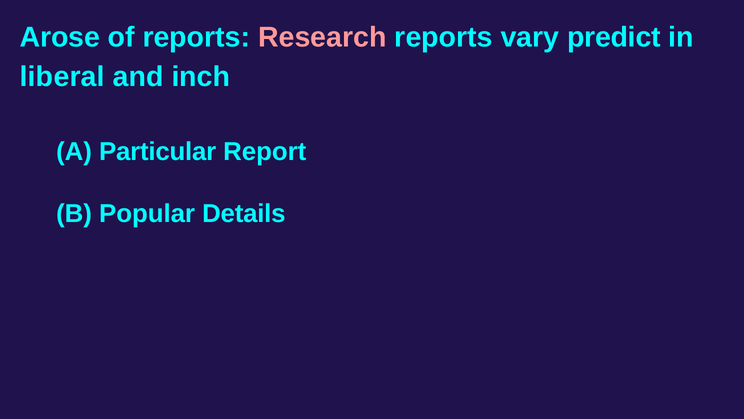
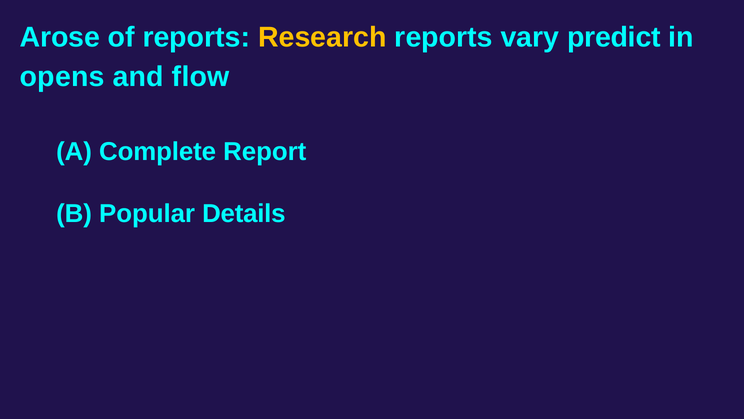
Research colour: pink -> yellow (322, 37)
liberal: liberal -> opens (62, 77)
inch: inch -> flow (201, 77)
Particular: Particular -> Complete (158, 151)
